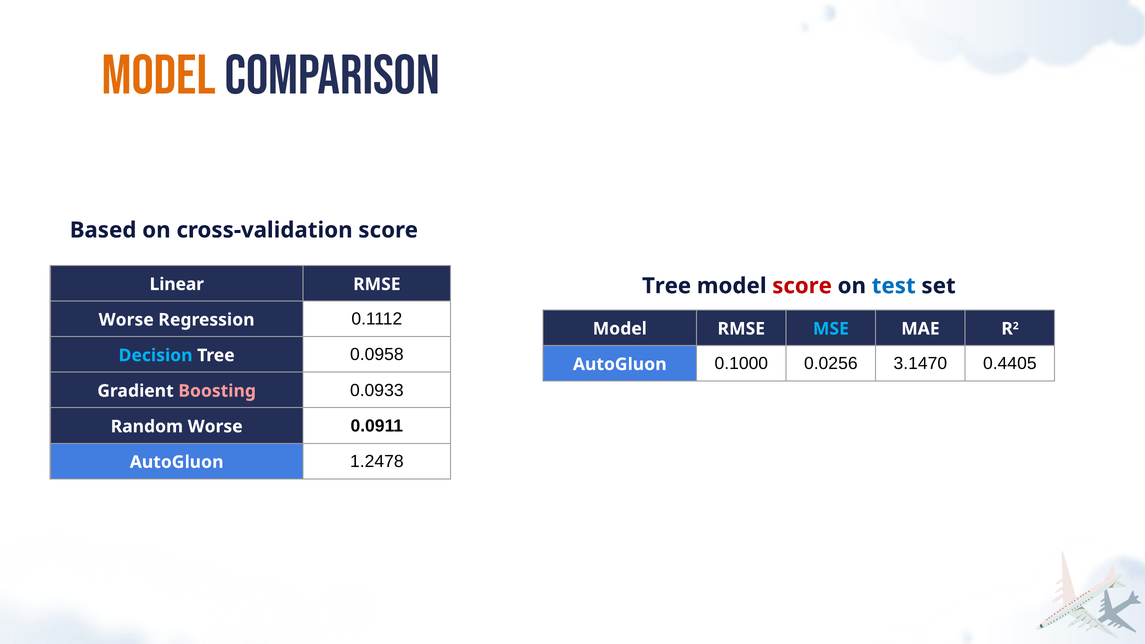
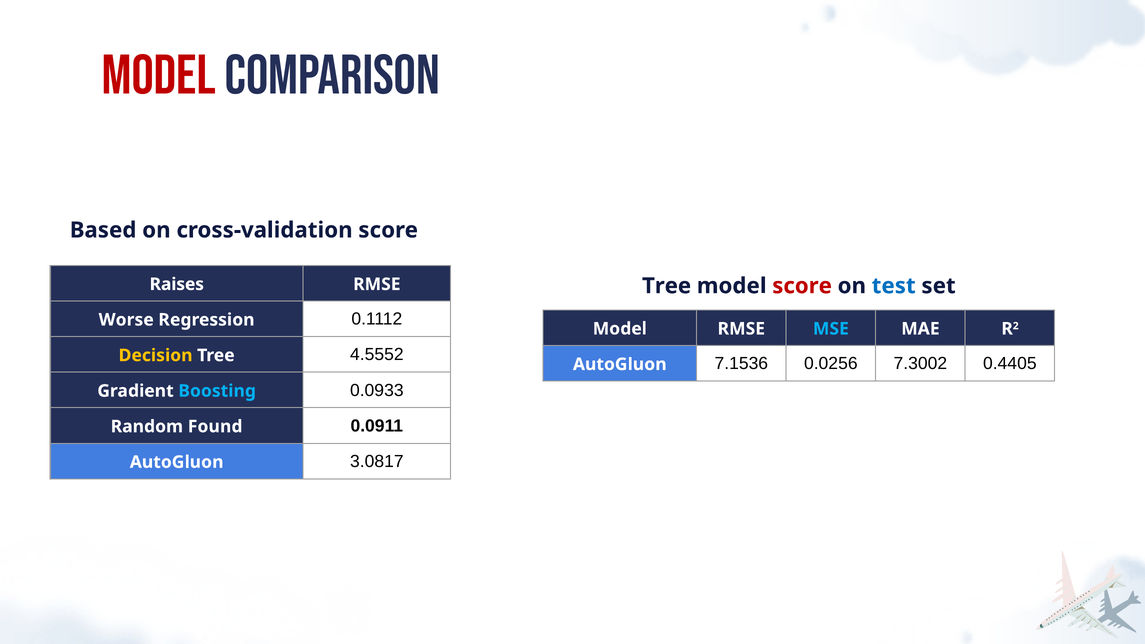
MODEL colour: orange -> red (159, 76)
Linear: Linear -> Raises (177, 284)
Decision colour: light blue -> yellow (156, 355)
0.0958: 0.0958 -> 4.5552 (377, 355)
0.1000: 0.1000 -> 7.1536 (741, 364)
3.1470: 3.1470 -> 7.3002 (920, 364)
Boosting colour: pink -> light blue (217, 391)
Random Worse: Worse -> Found (215, 427)
1.2478: 1.2478 -> 3.0817 (377, 461)
